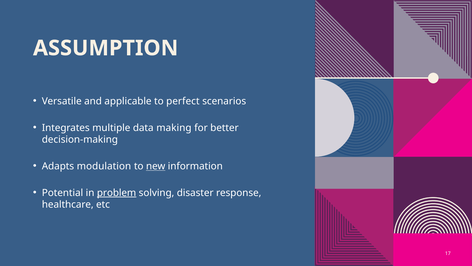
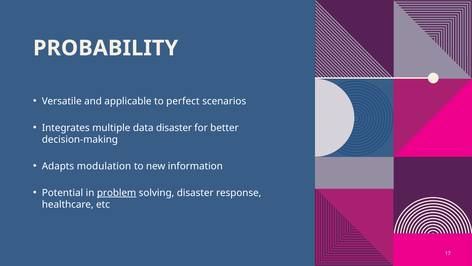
ASSUMPTION: ASSUMPTION -> PROBABILITY (106, 48)
data making: making -> disaster (174, 128)
new underline: present -> none (156, 166)
